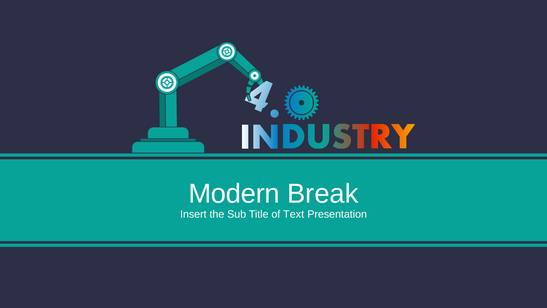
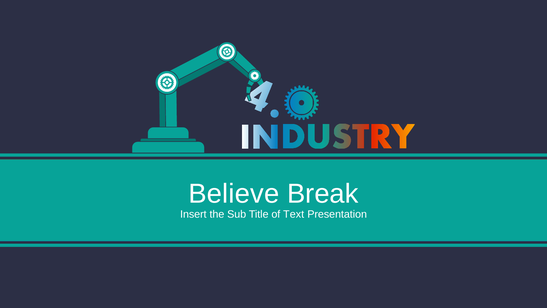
Modern: Modern -> Believe (234, 194)
